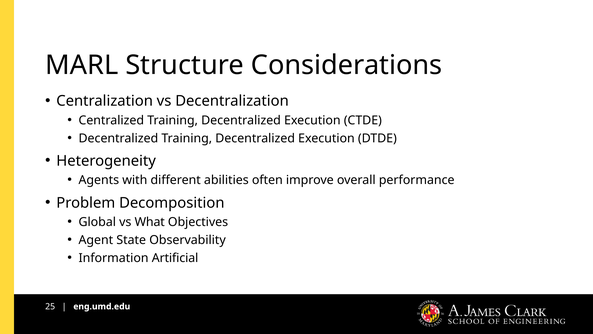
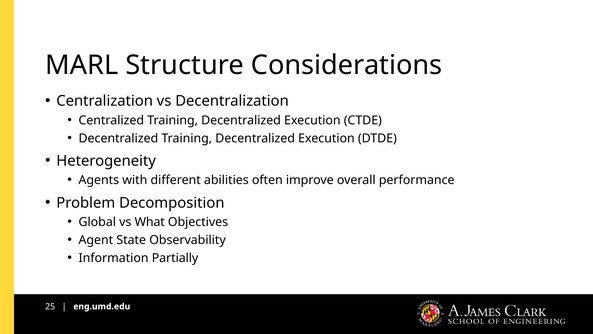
Artificial: Artificial -> Partially (175, 258)
